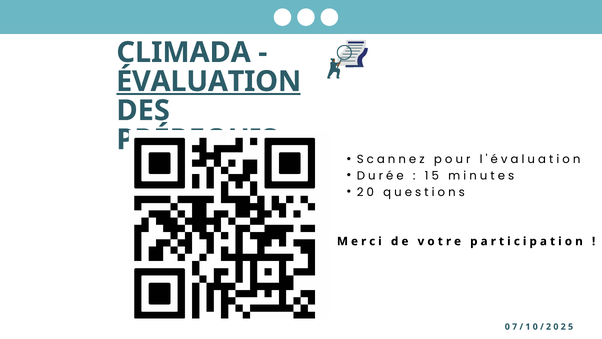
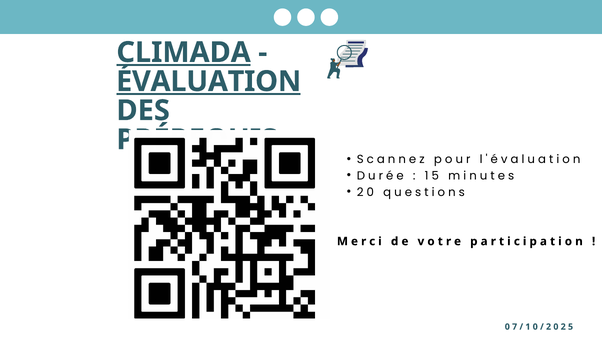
CLIMADA underline: none -> present (184, 52)
